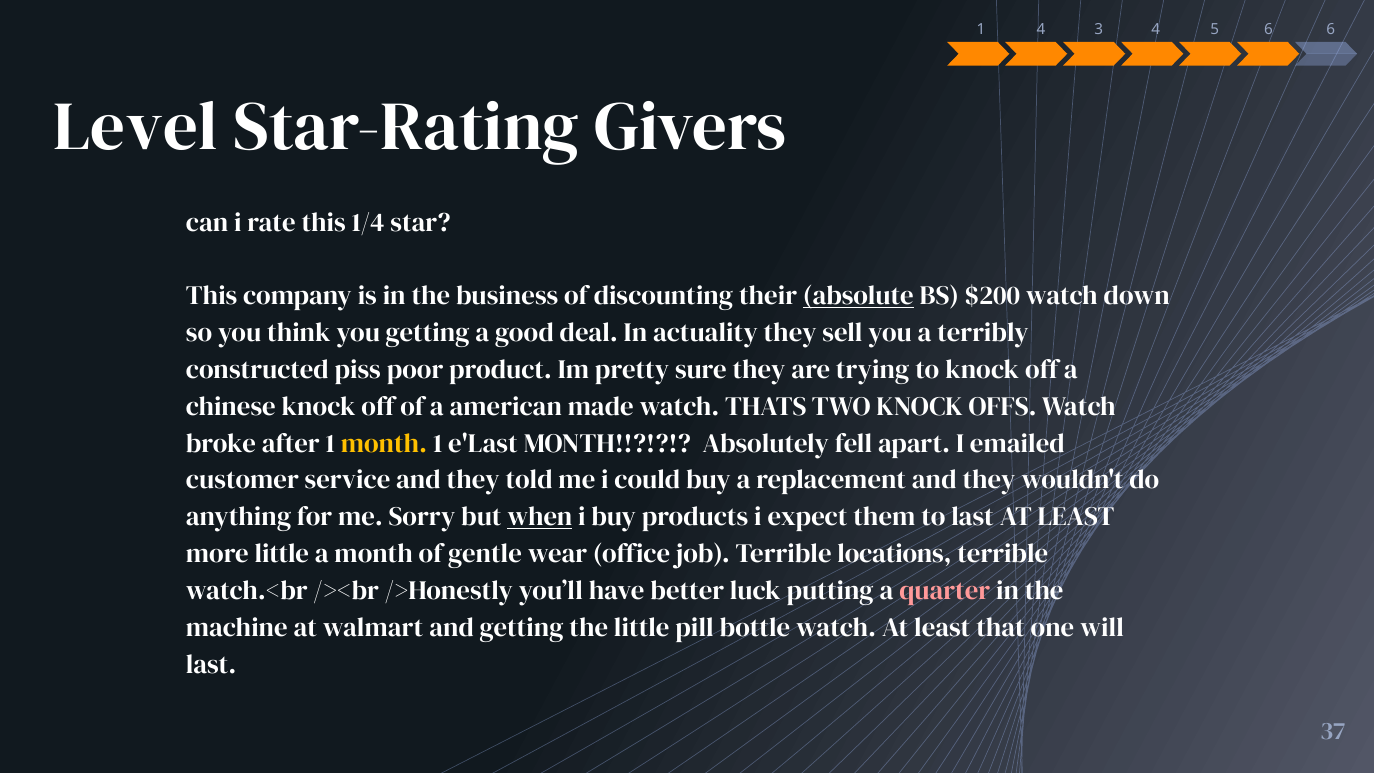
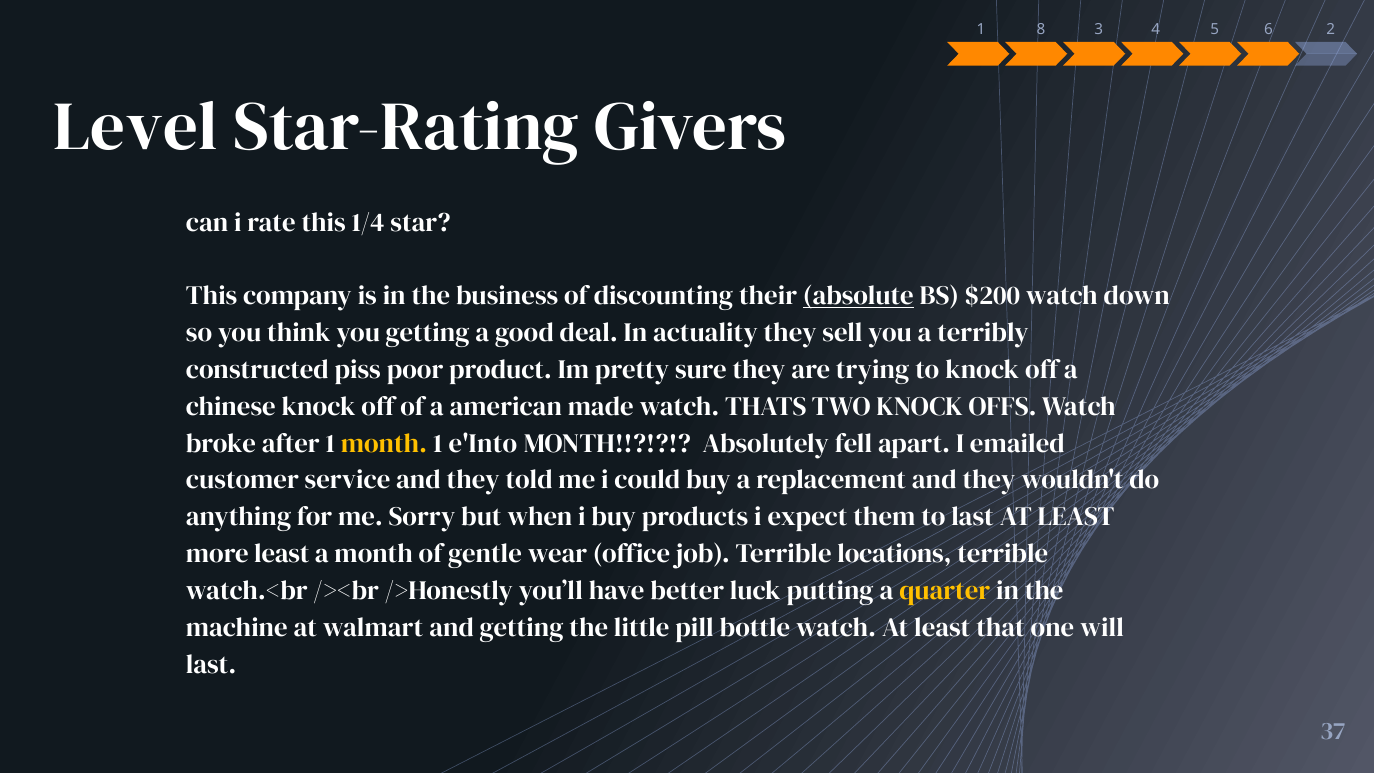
1 4: 4 -> 8 (1041, 29)
6 6: 6 -> 2 (1331, 29)
e'Last: e'Last -> e'Into (483, 443)
when underline: present -> none (540, 517)
more little: little -> least (282, 554)
quarter colour: pink -> yellow (945, 591)
